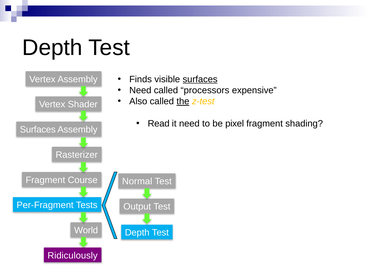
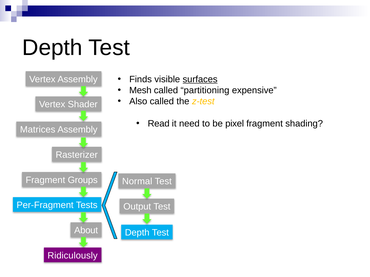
Need: Need -> Mesh (140, 90)
processors: processors -> partitioning (205, 90)
the underline: present -> none (183, 102)
Surfaces: Surfaces -> Matrices (38, 130)
Course: Course -> Groups (83, 180)
World: World -> About (86, 231)
